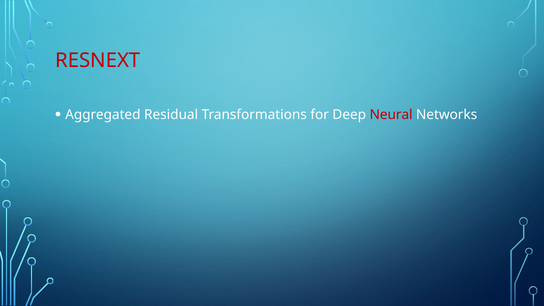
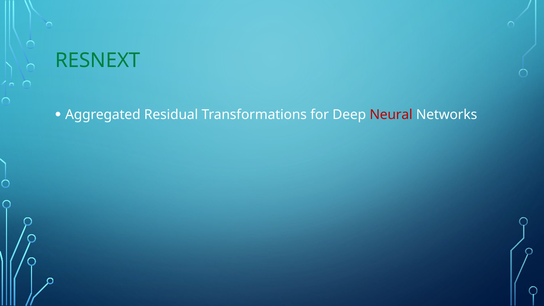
RESNEXT colour: red -> green (98, 60)
